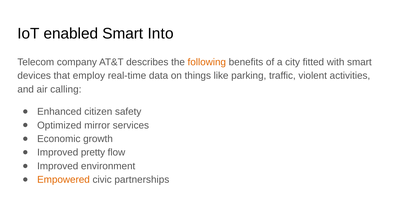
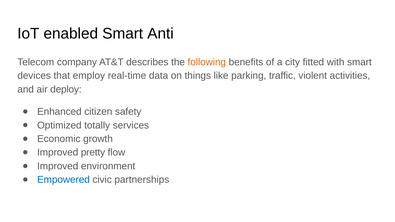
Into: Into -> Anti (161, 33)
calling: calling -> deploy (66, 89)
mirror: mirror -> totally (97, 125)
Empowered colour: orange -> blue (63, 180)
